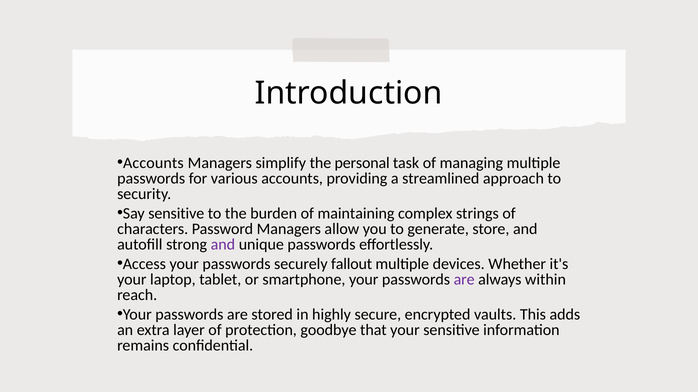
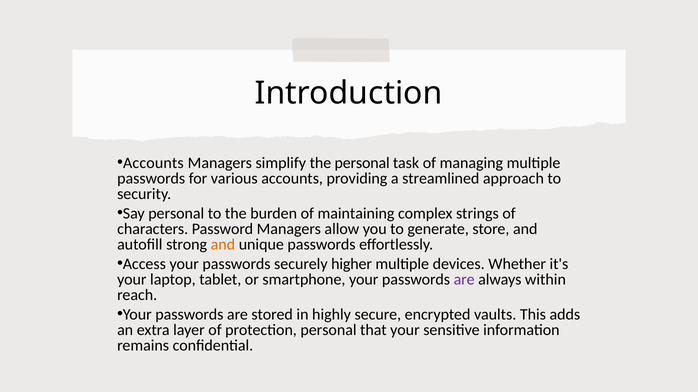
Say sensitive: sensitive -> personal (176, 214)
and colour: purple -> orange (223, 245)
fallout: fallout -> higher (352, 264)
protection goodbye: goodbye -> personal (329, 330)
